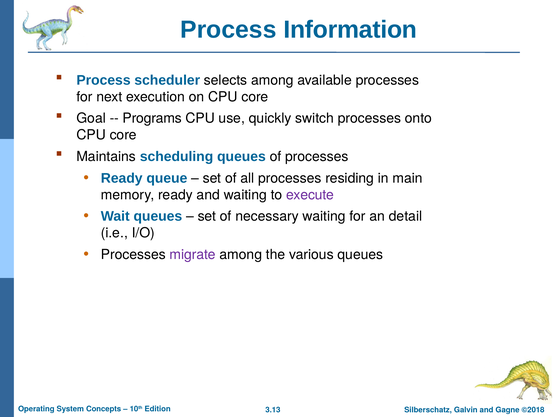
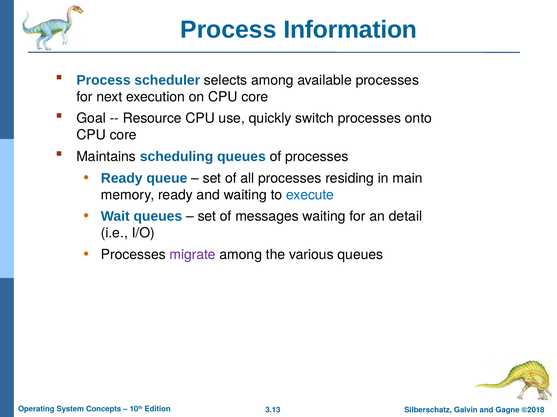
Programs: Programs -> Resource (152, 119)
execute colour: purple -> blue (310, 195)
necessary: necessary -> messages (267, 217)
